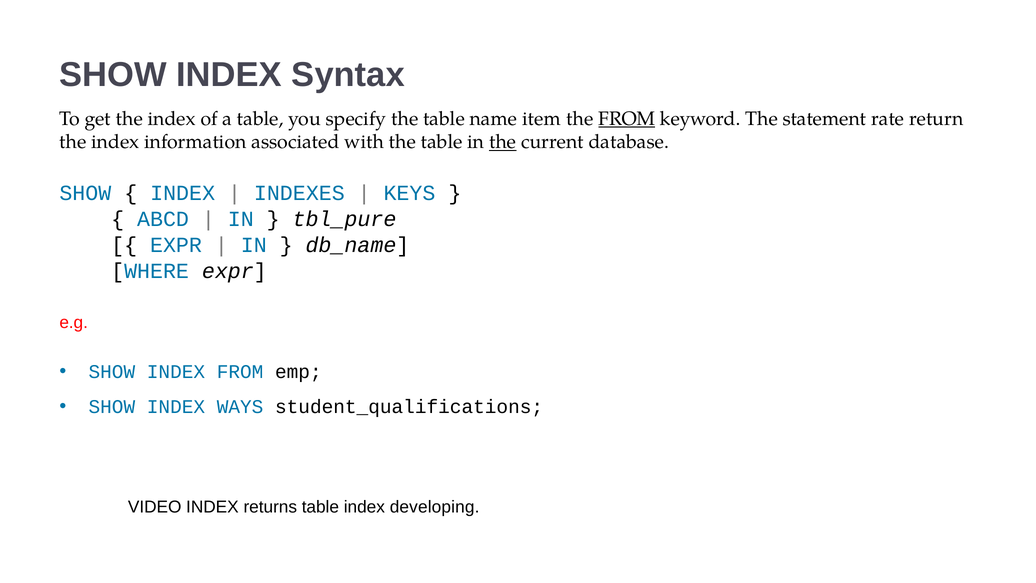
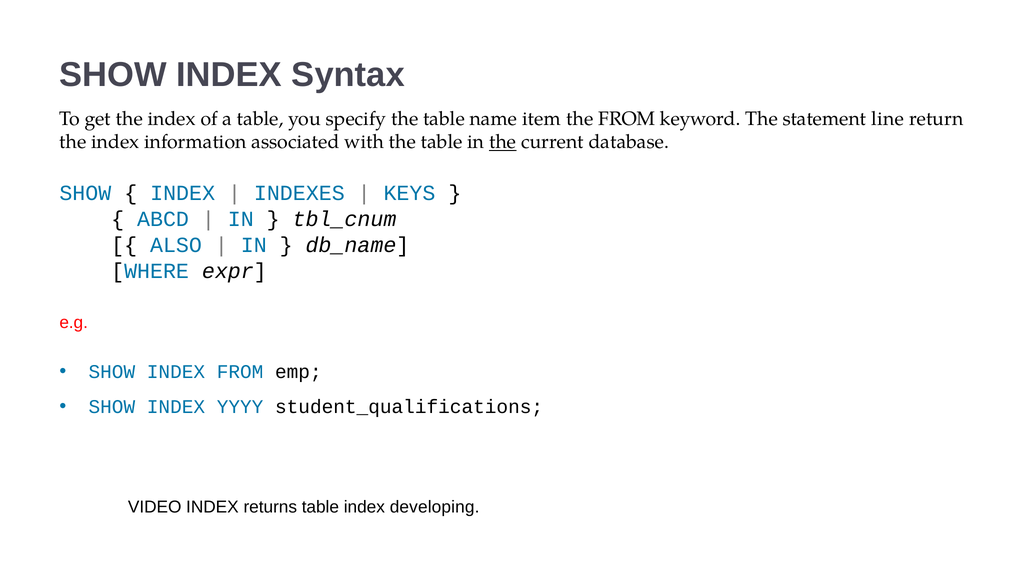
FROM underline: present -> none (627, 119)
rate: rate -> line (888, 119)
tbl_pure: tbl_pure -> tbl_cnum (344, 219)
EXPR: EXPR -> ALSO (176, 245)
WAYS: WAYS -> YYYY (240, 407)
